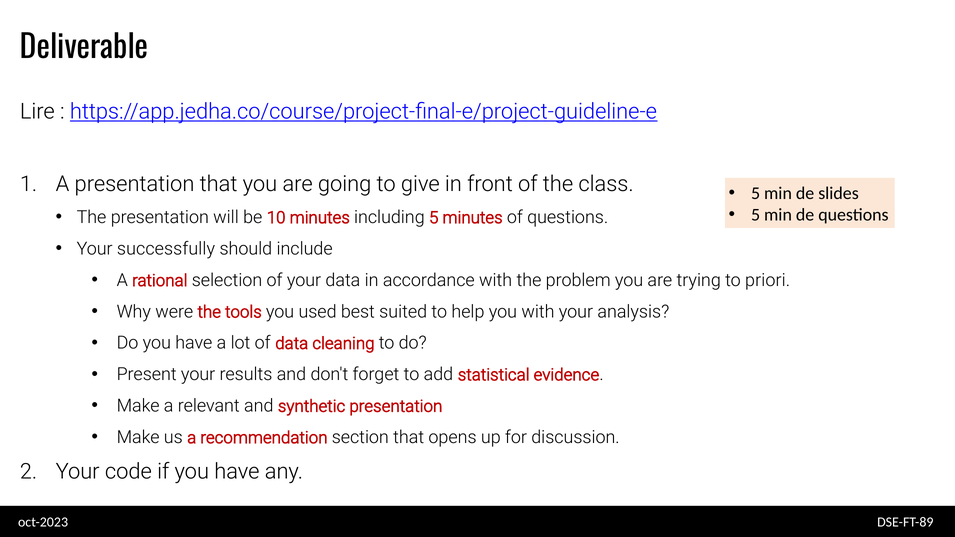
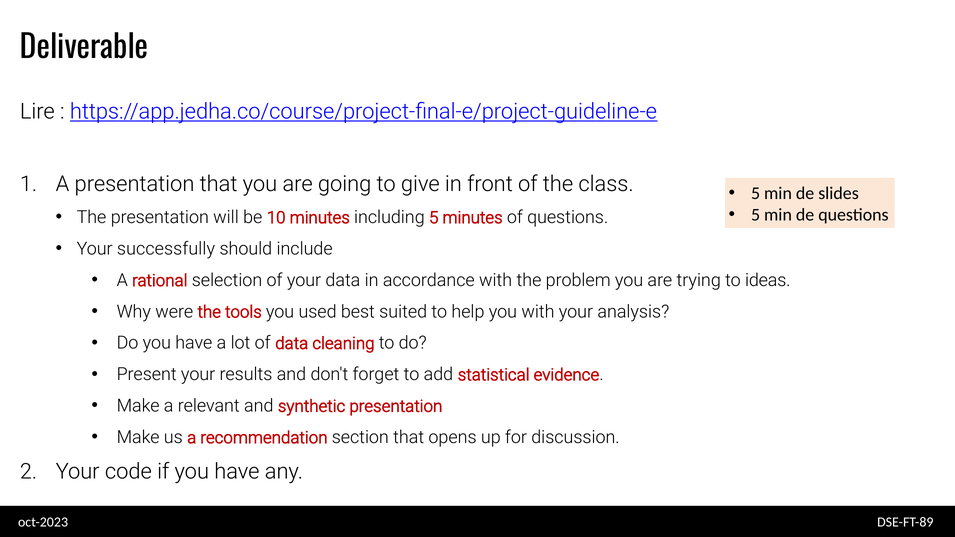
priori: priori -> ideas (768, 280)
